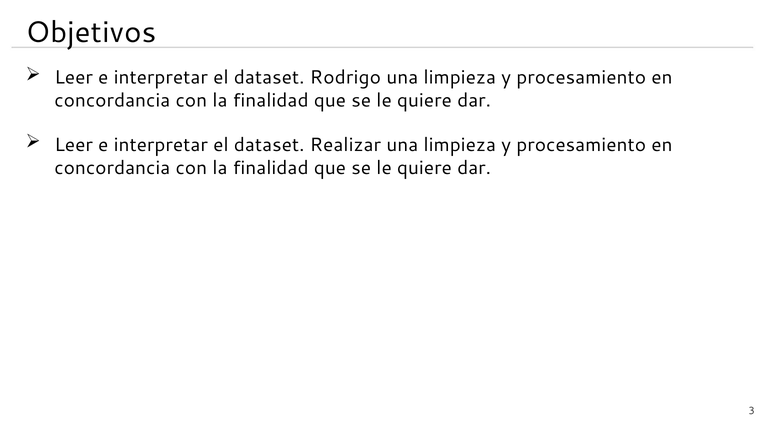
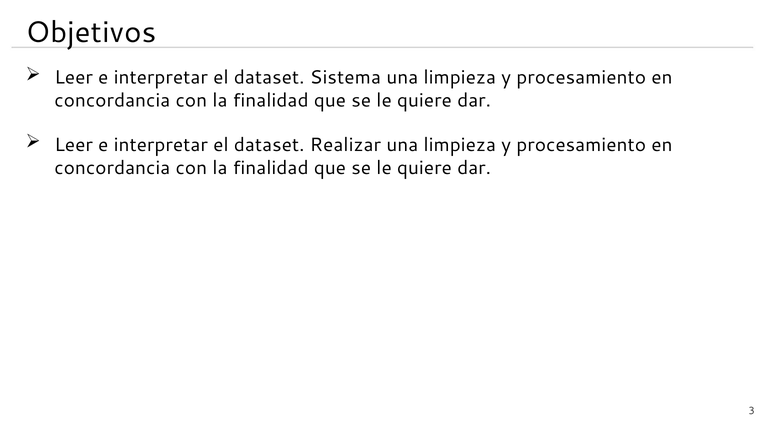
Rodrigo: Rodrigo -> Sistema (345, 77)
